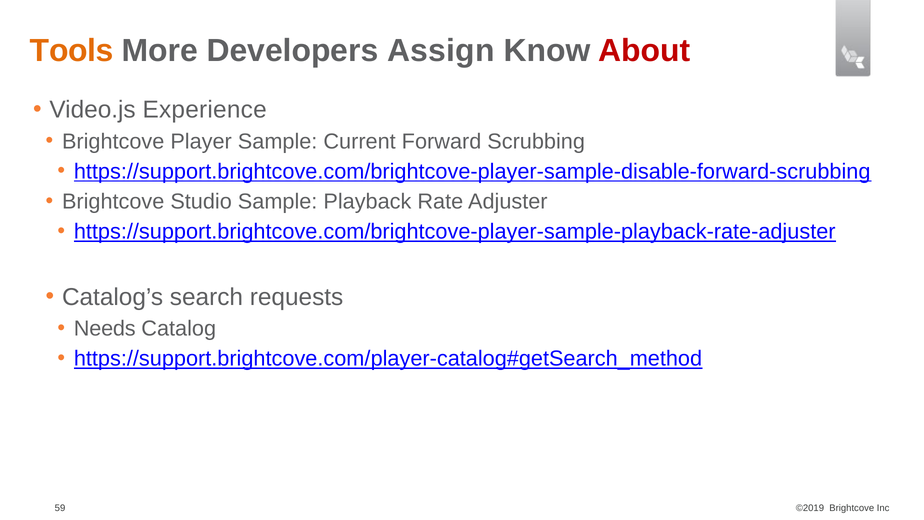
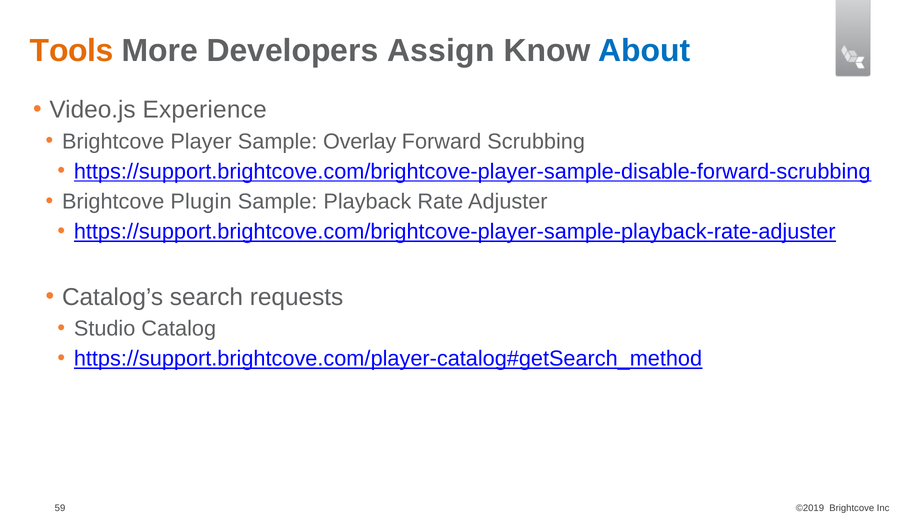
About colour: red -> blue (644, 51)
Current: Current -> Overlay (360, 141)
Studio: Studio -> Plugin (201, 201)
Needs: Needs -> Studio (105, 328)
